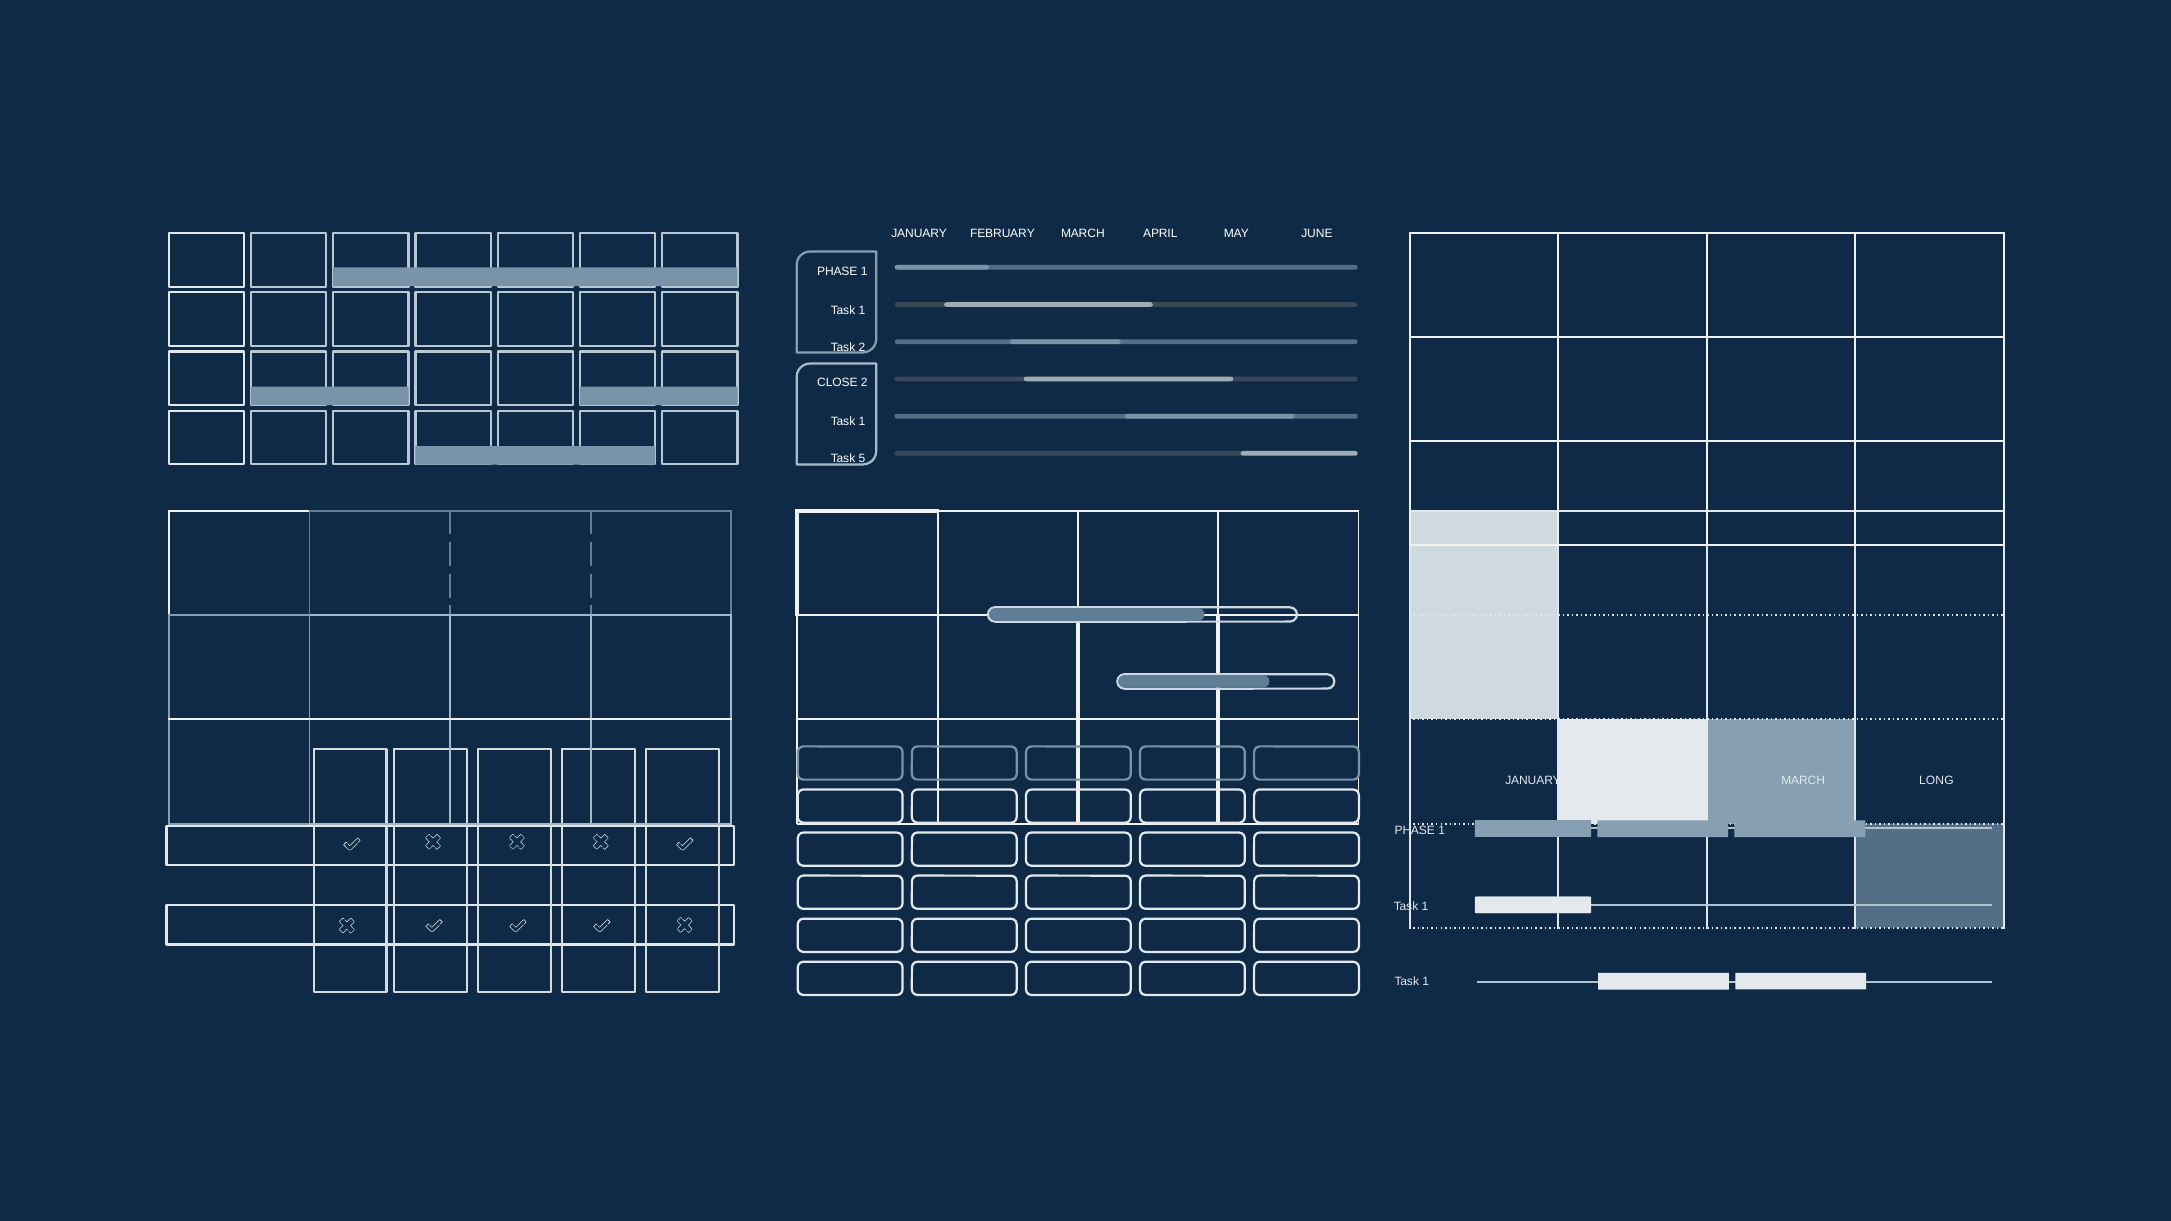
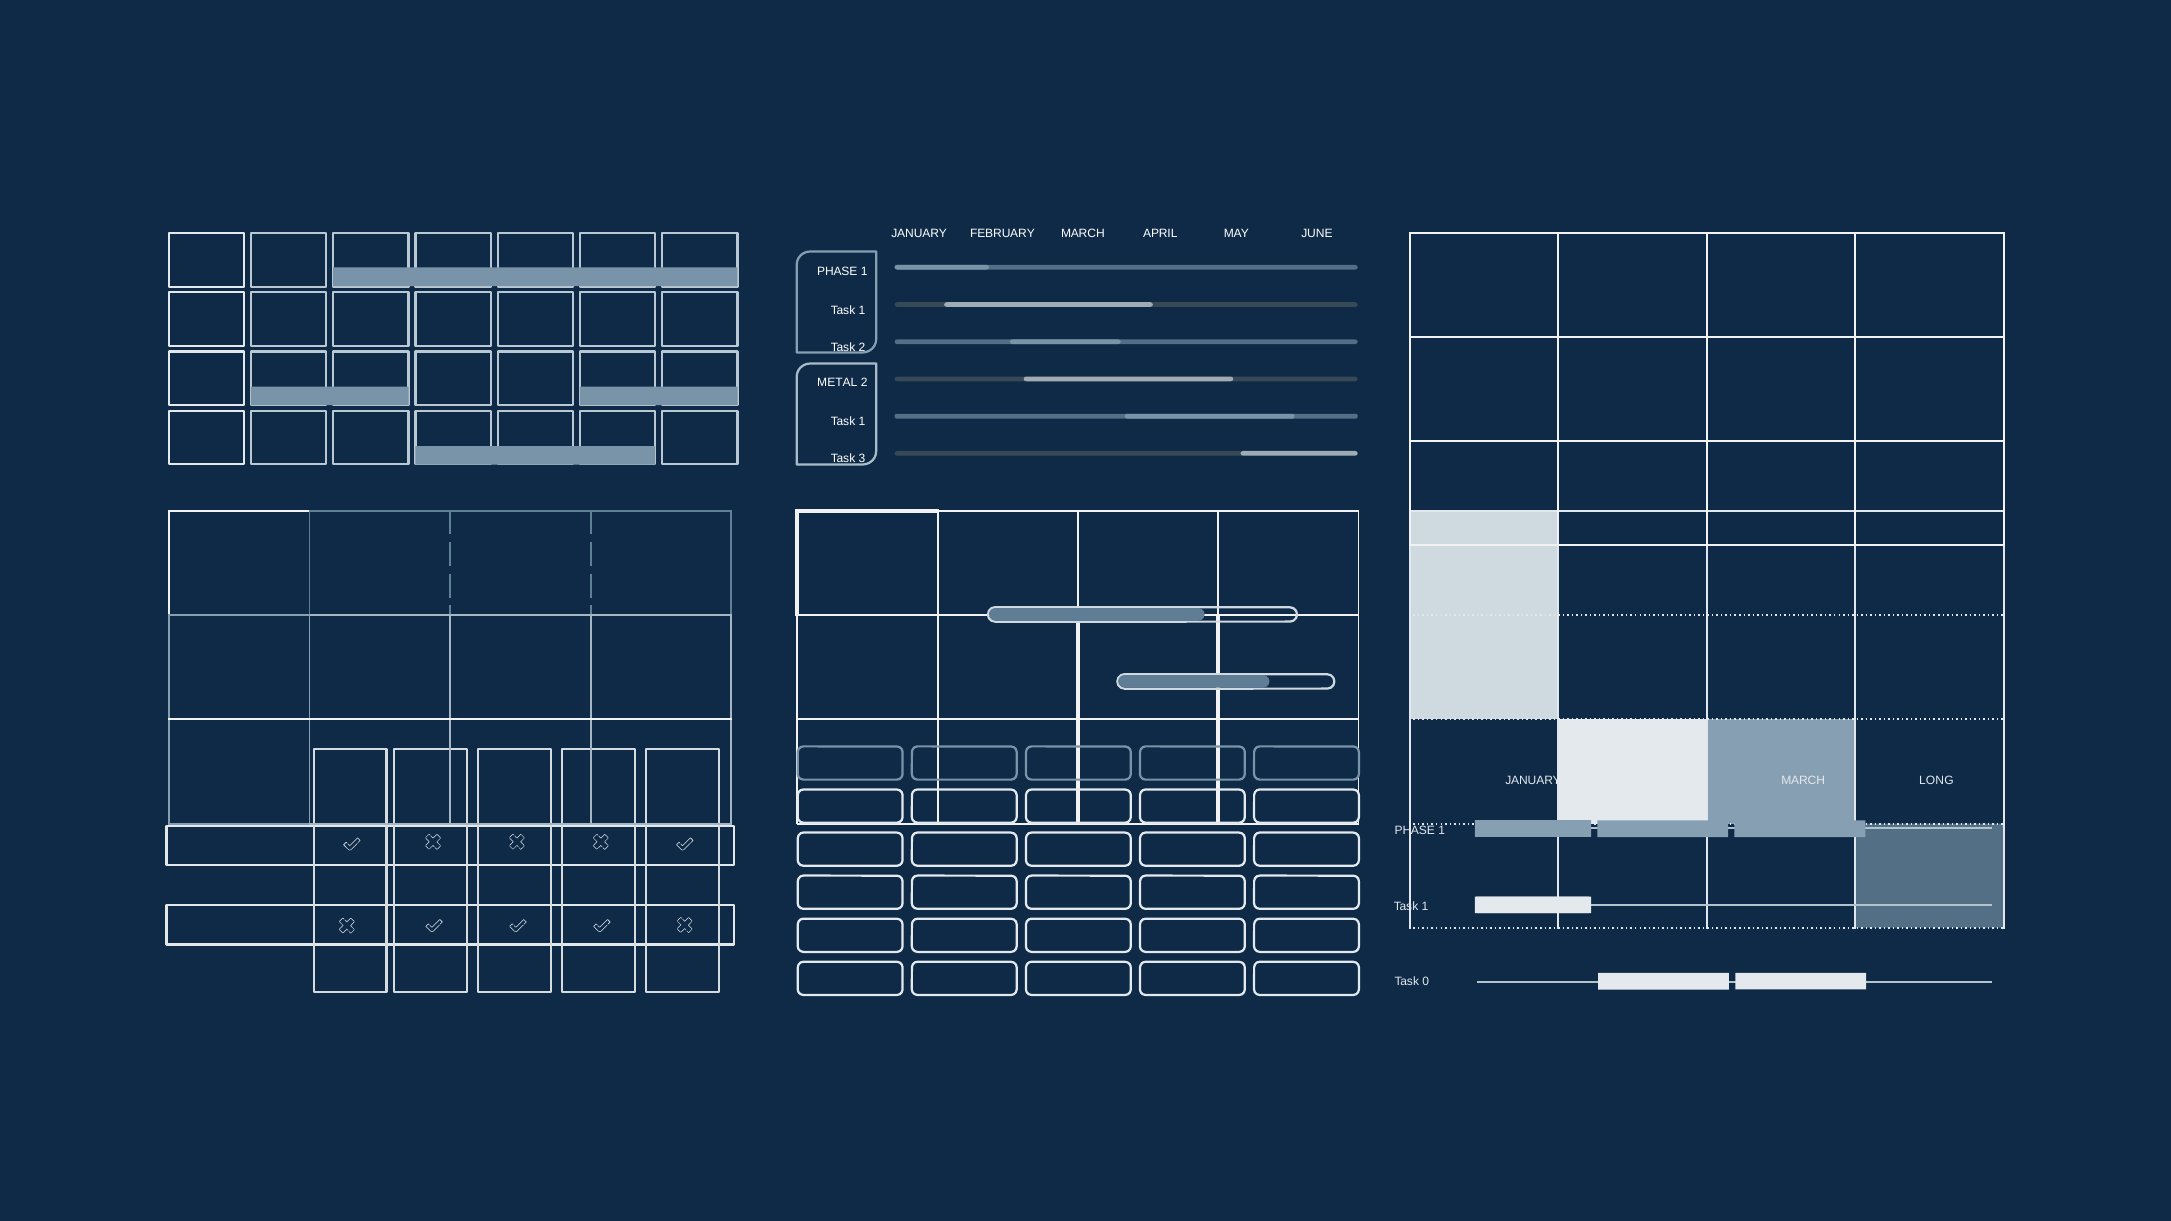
CLOSE: CLOSE -> METAL (837, 382)
5: 5 -> 3 (862, 459)
1: 1 -> 0 (1426, 982)
